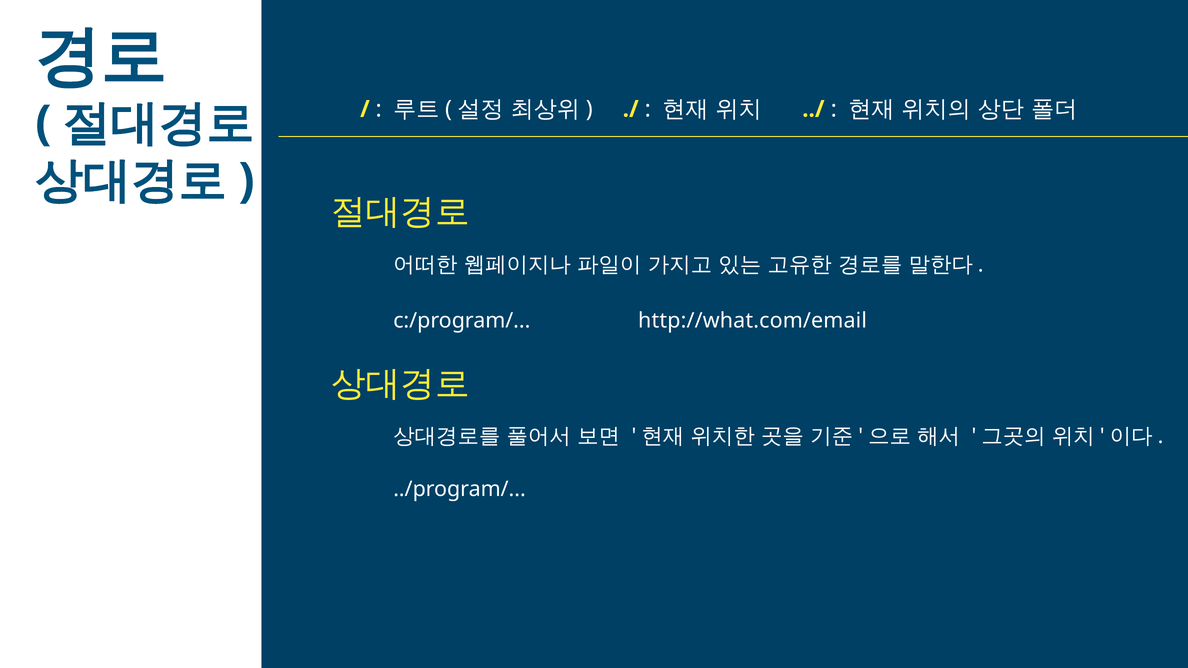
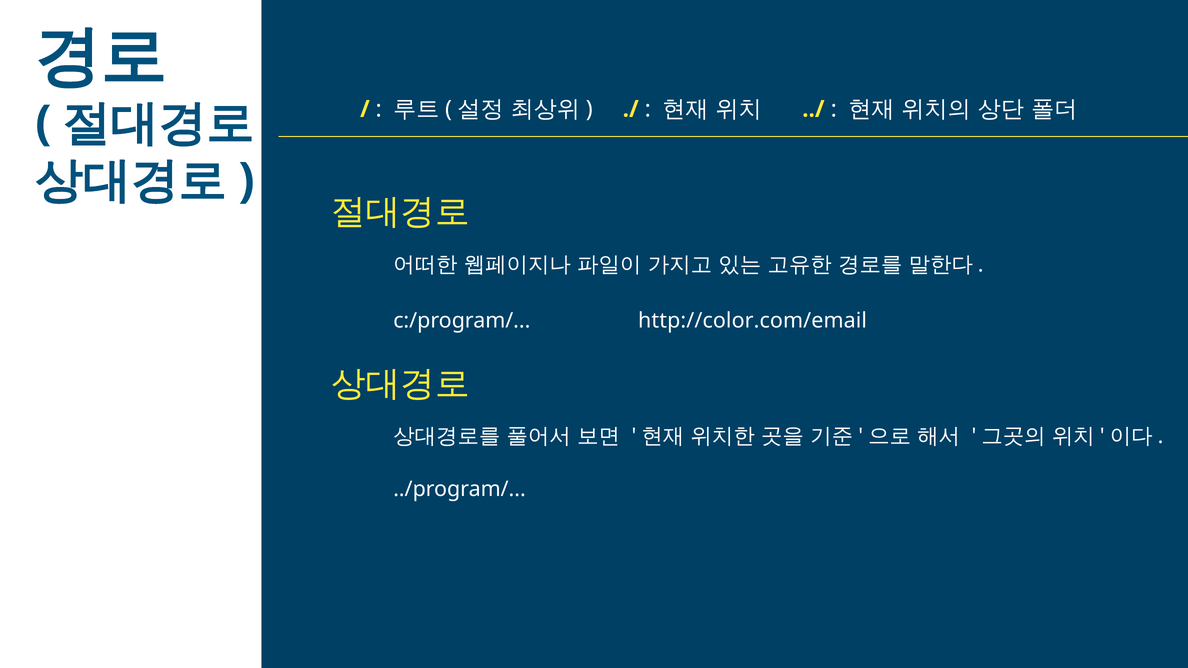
http://what.com/email: http://what.com/email -> http://color.com/email (753, 321)
